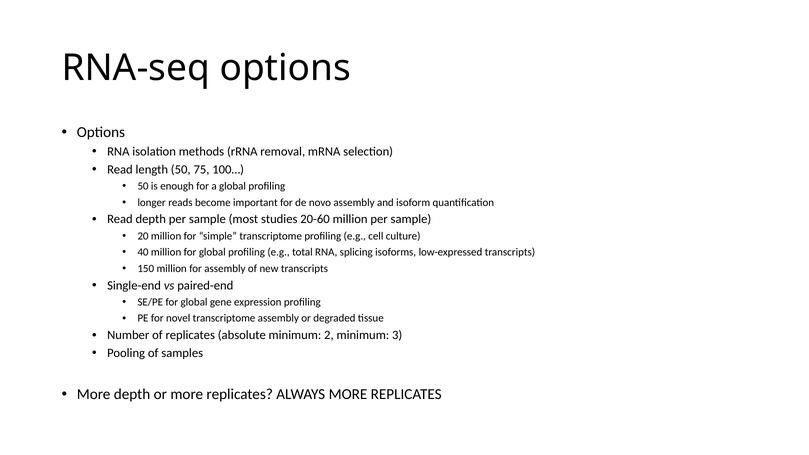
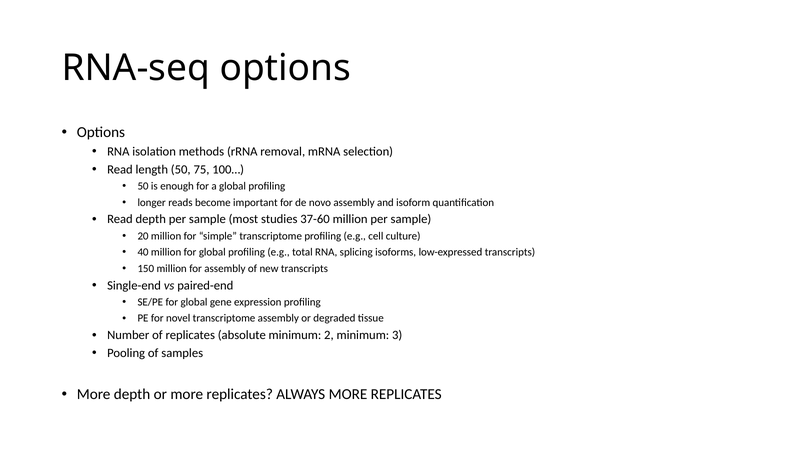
20-60: 20-60 -> 37-60 (315, 219)
